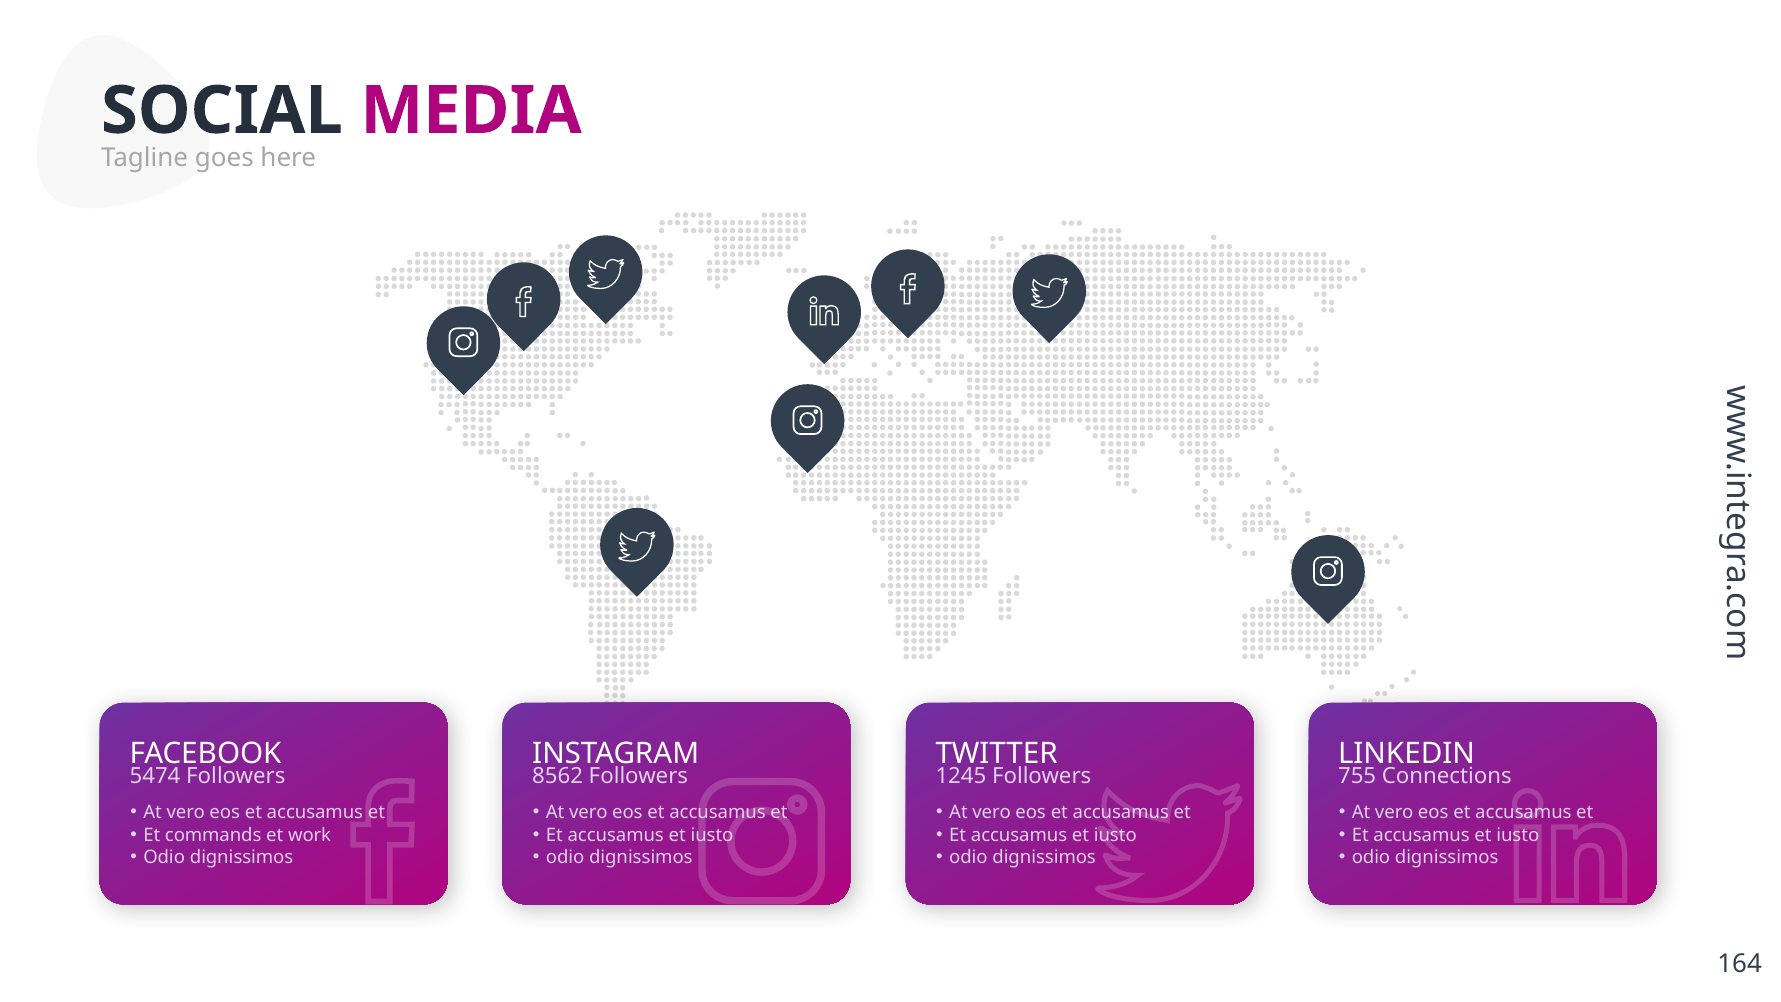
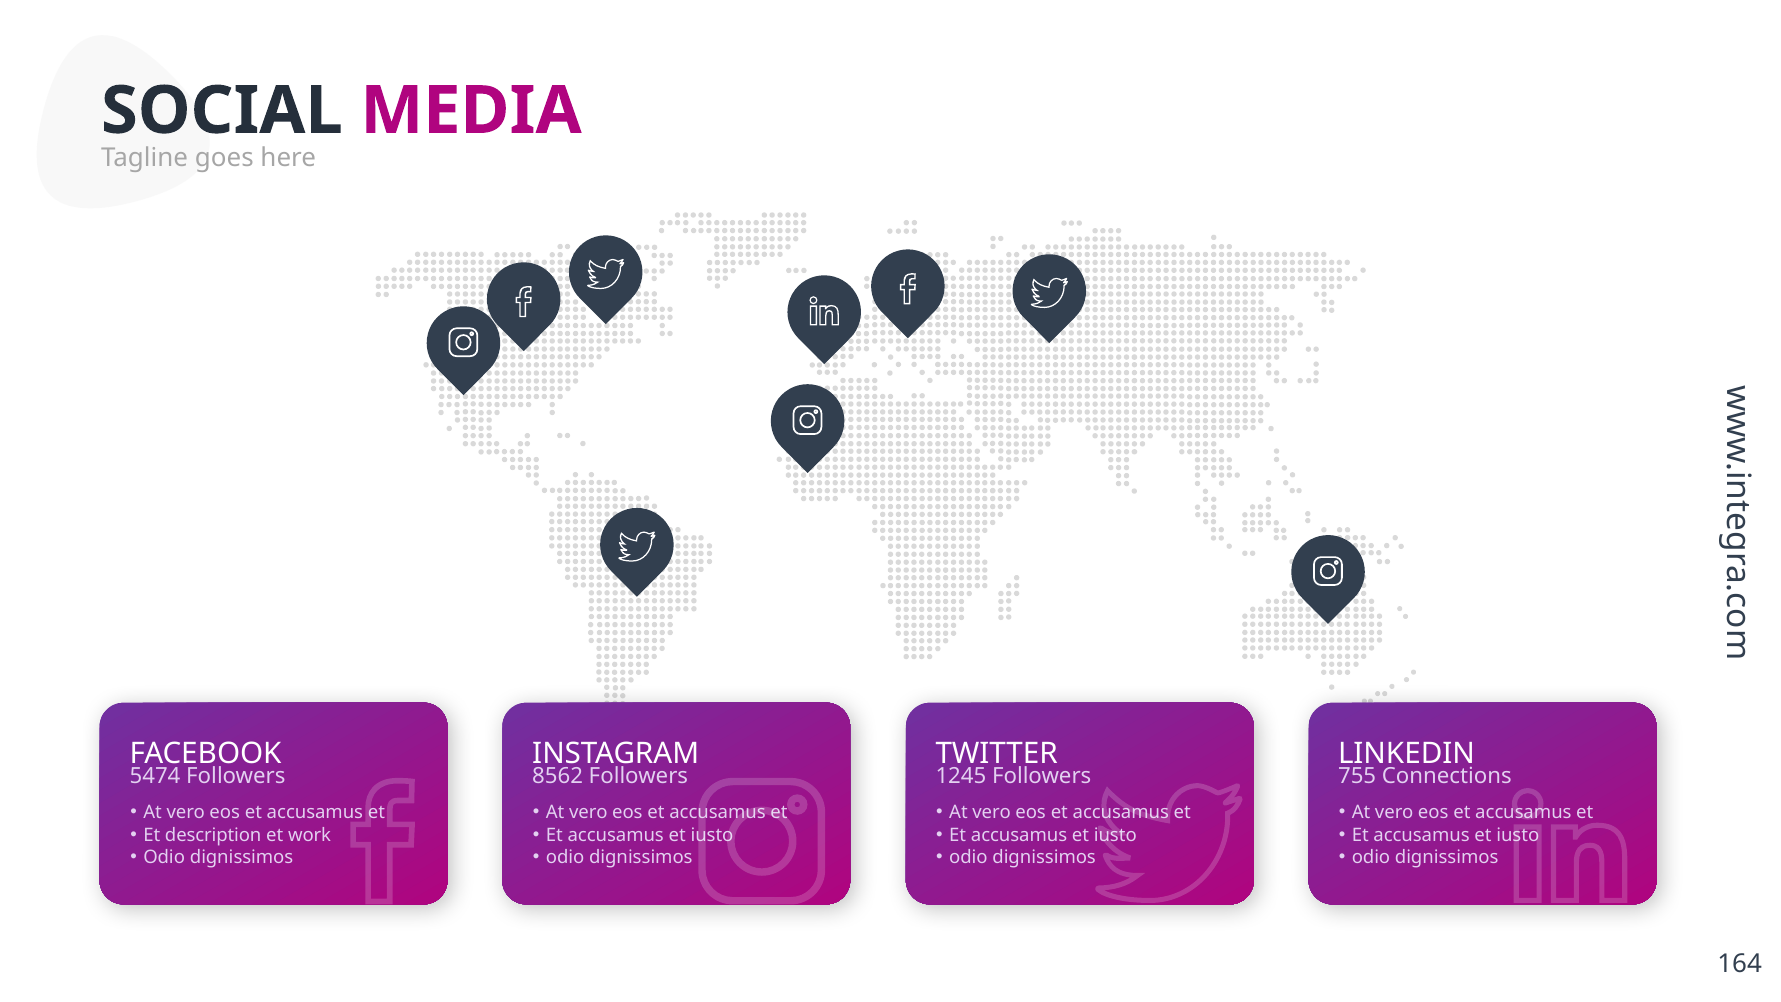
commands: commands -> description (213, 835)
